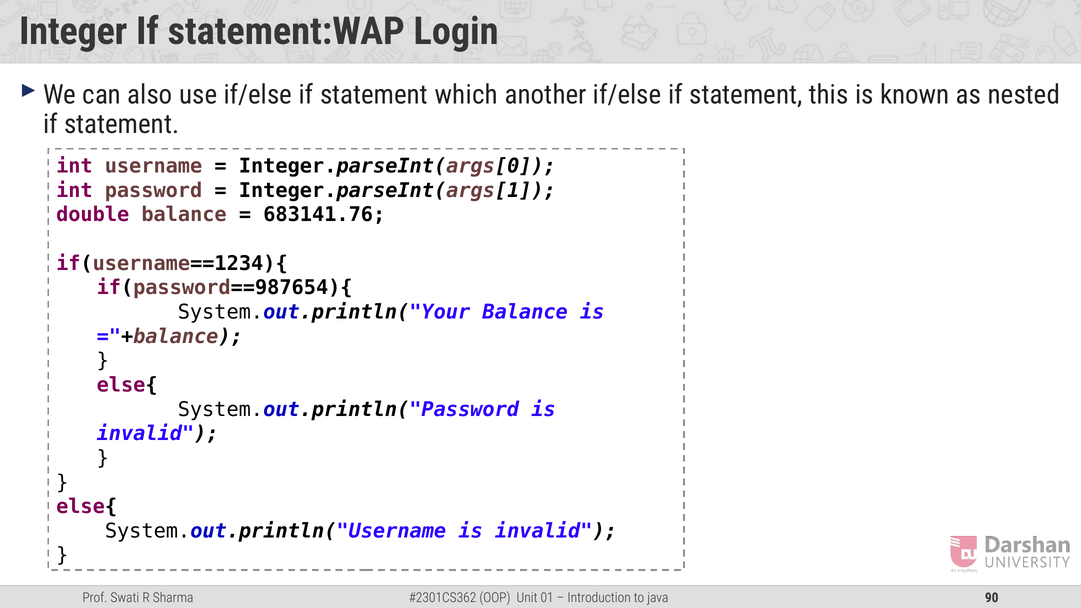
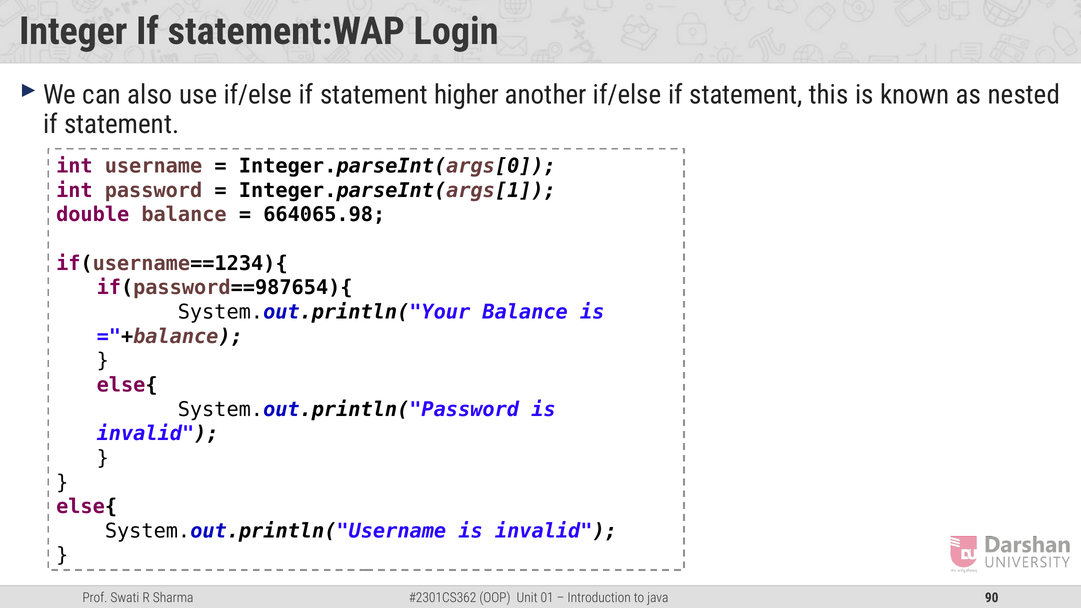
which: which -> higher (467, 95)
683141.76: 683141.76 -> 664065.98 (324, 215)
